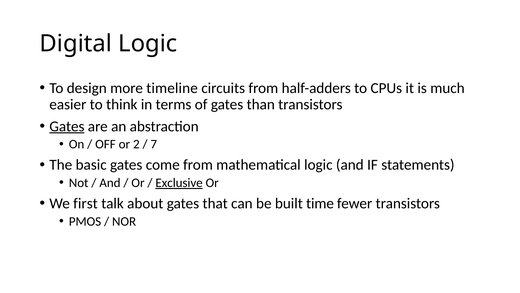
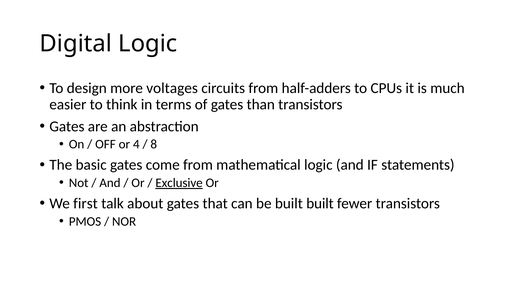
timeline: timeline -> voltages (172, 88)
Gates underline: present -> none (67, 126)
2: 2 -> 4 (136, 144)
7: 7 -> 8 (154, 144)
built time: time -> built (320, 203)
